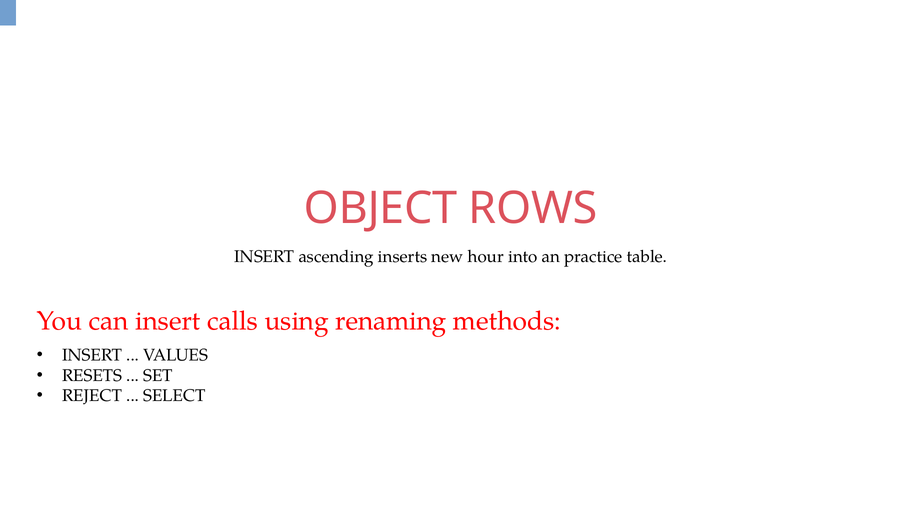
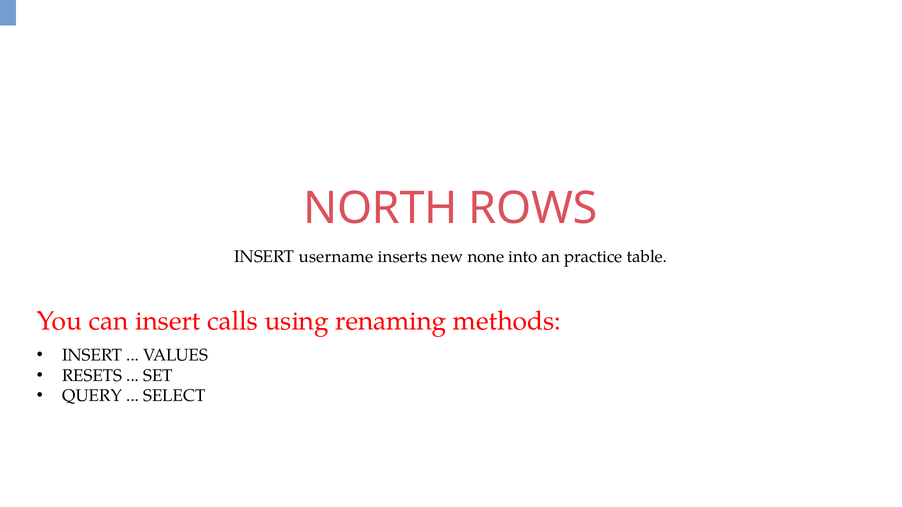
OBJECT: OBJECT -> NORTH (381, 208)
ascending: ascending -> username (336, 257)
hour: hour -> none (486, 257)
REJECT: REJECT -> QUERY (92, 396)
